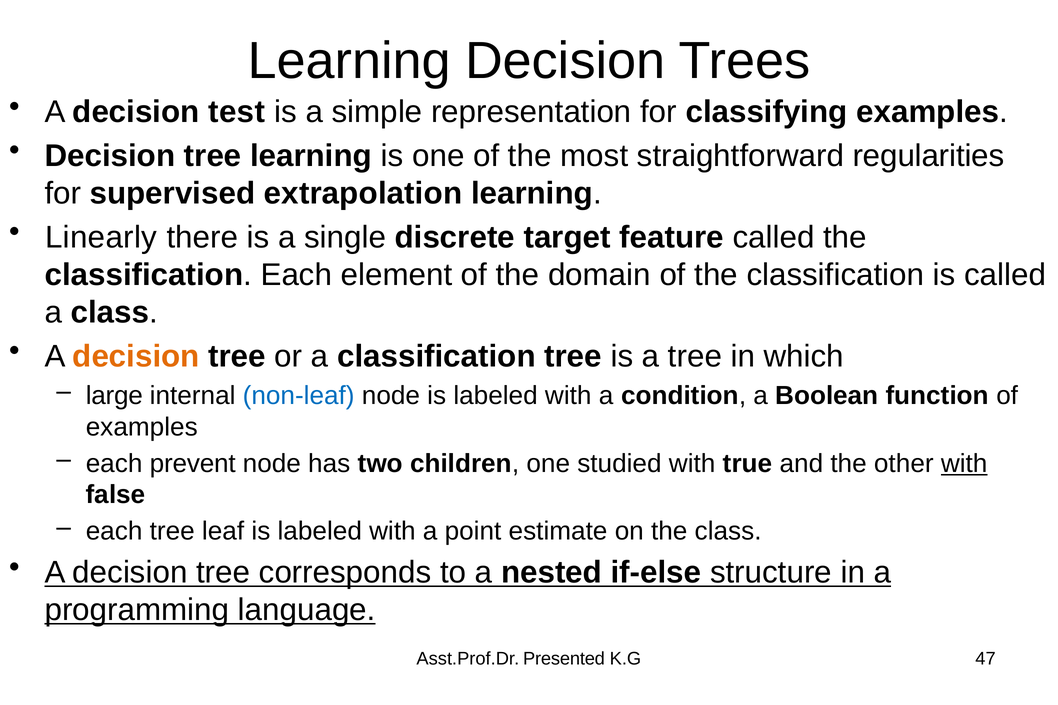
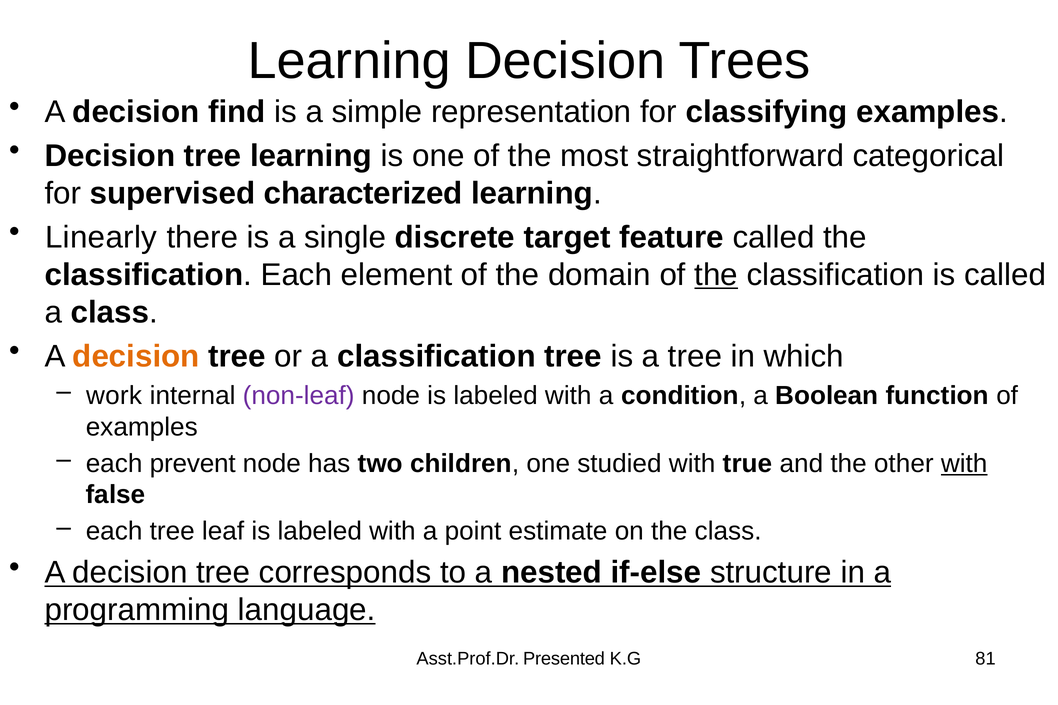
test: test -> find (237, 112)
regularities: regularities -> categorical (928, 156)
extrapolation: extrapolation -> characterized (363, 193)
the underline: none -> present (716, 275)
large: large -> work (114, 396)
non-leaf colour: blue -> purple (299, 396)
47: 47 -> 81 (986, 659)
